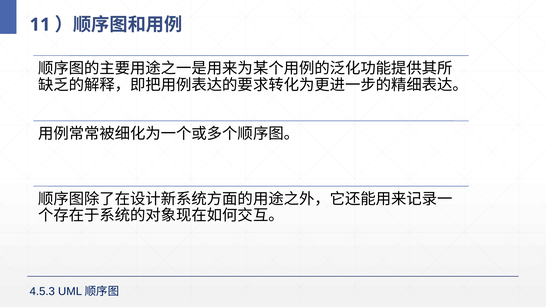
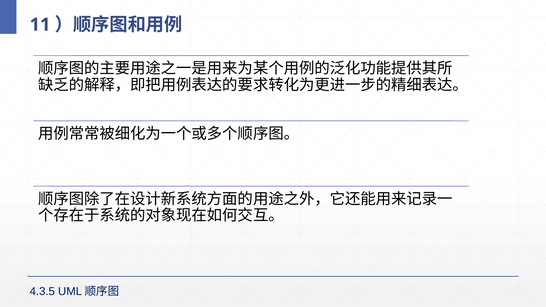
4.5.3: 4.5.3 -> 4.3.5 (42, 292)
